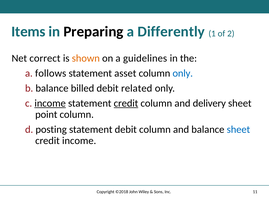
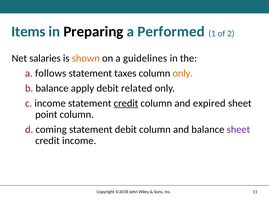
Differently: Differently -> Performed (171, 32)
correct: correct -> salaries (45, 58)
asset: asset -> taxes (125, 74)
only colour: blue -> orange (183, 74)
billed: billed -> apply (82, 89)
income underline: present -> none (50, 104)
delivery: delivery -> expired (209, 104)
posting: posting -> coming (51, 130)
sheet colour: blue -> purple (238, 130)
